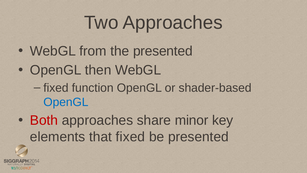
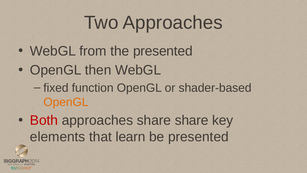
OpenGL colour: blue -> orange (66, 102)
share minor: minor -> share (192, 120)
that fixed: fixed -> learn (131, 137)
